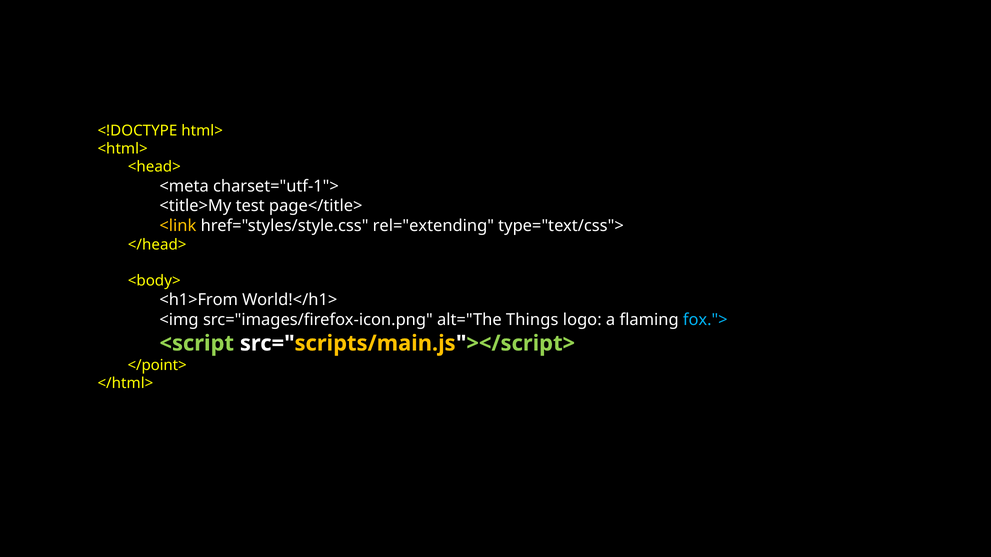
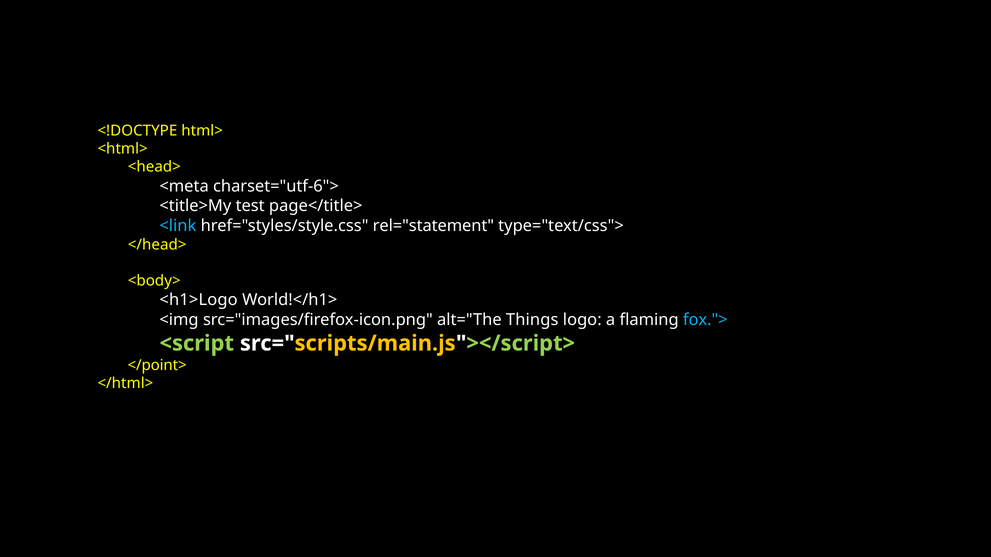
charset="utf-1">: charset="utf-1"> -> charset="utf-6"> (276, 186)
<link colour: yellow -> light blue (178, 226)
rel="extending: rel="extending -> rel="statement (433, 226)
<h1>From: <h1>From -> <h1>Logo (199, 300)
